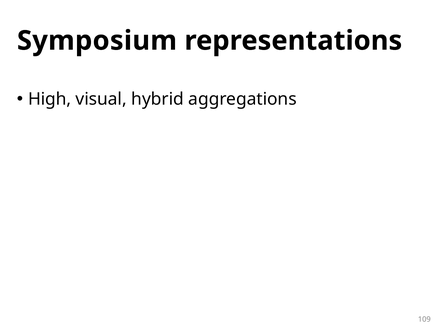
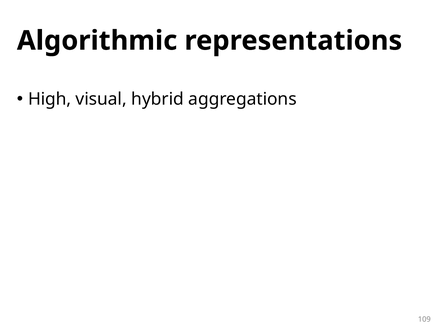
Symposium: Symposium -> Algorithmic (97, 41)
